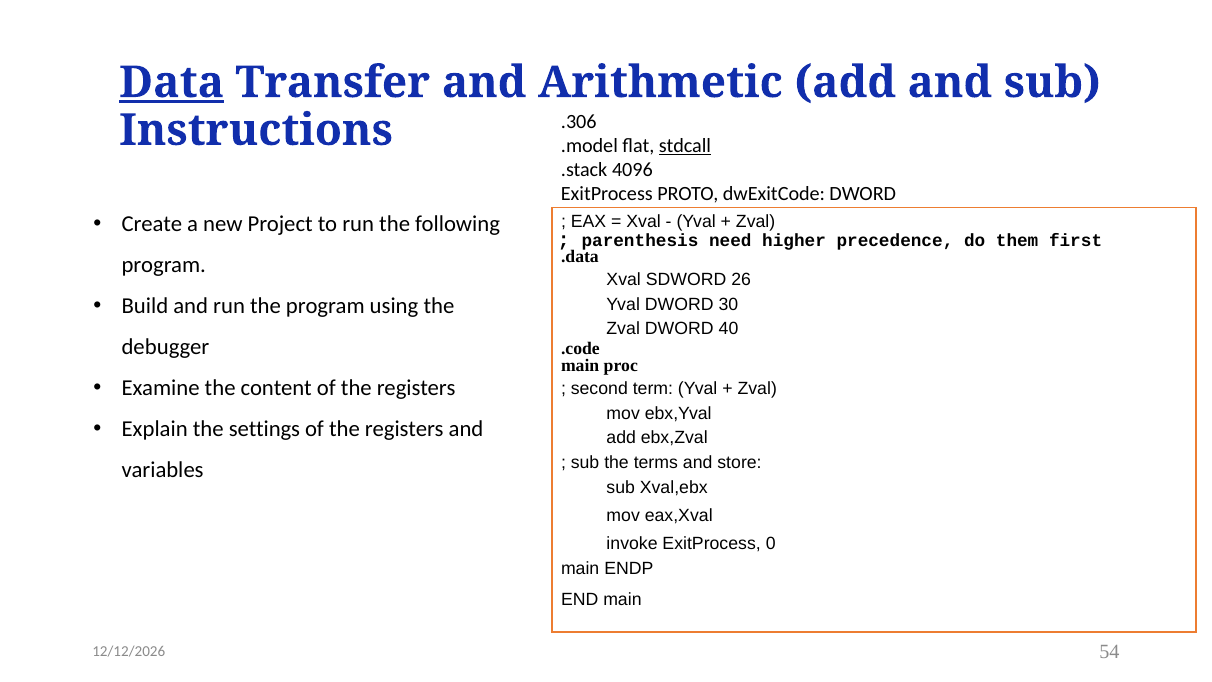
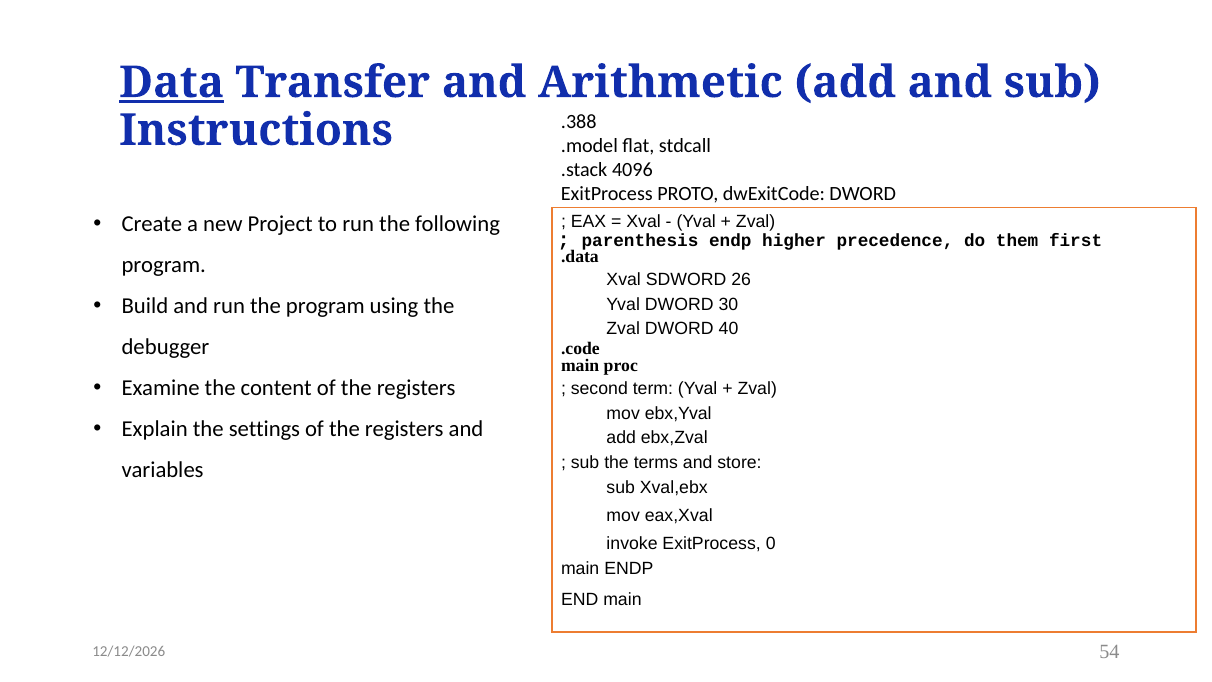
.306: .306 -> .388 (579, 121)
stdcall underline: present -> none (685, 146)
parenthesis need: need -> endp (730, 241)
